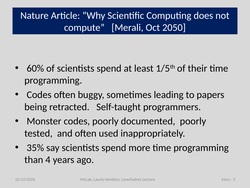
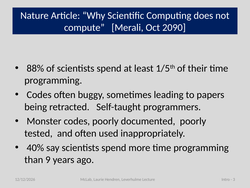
2050: 2050 -> 2090 (174, 28)
60%: 60% -> 88% (35, 68)
35%: 35% -> 40% (35, 147)
4: 4 -> 9 (48, 159)
